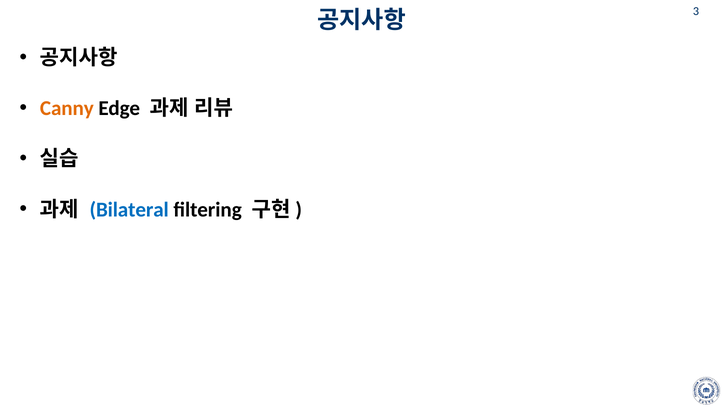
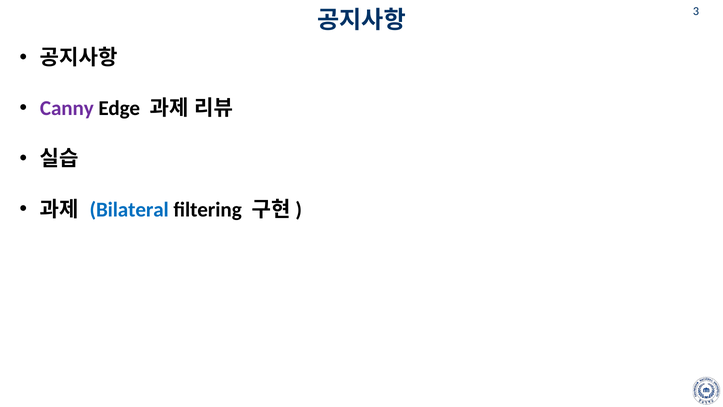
Canny colour: orange -> purple (67, 108)
